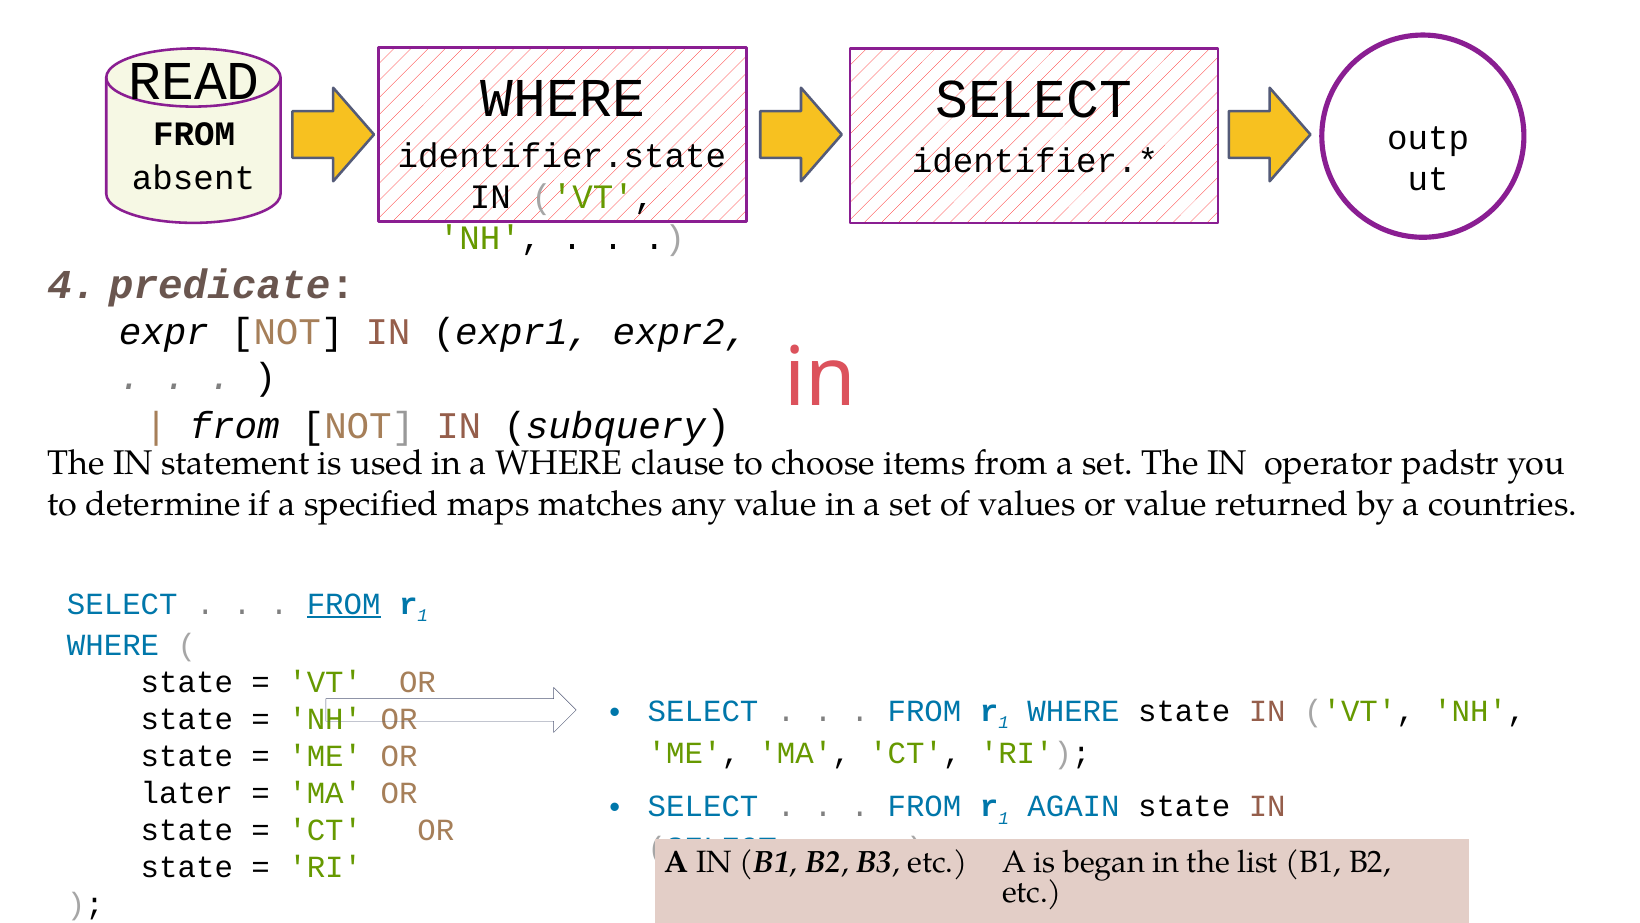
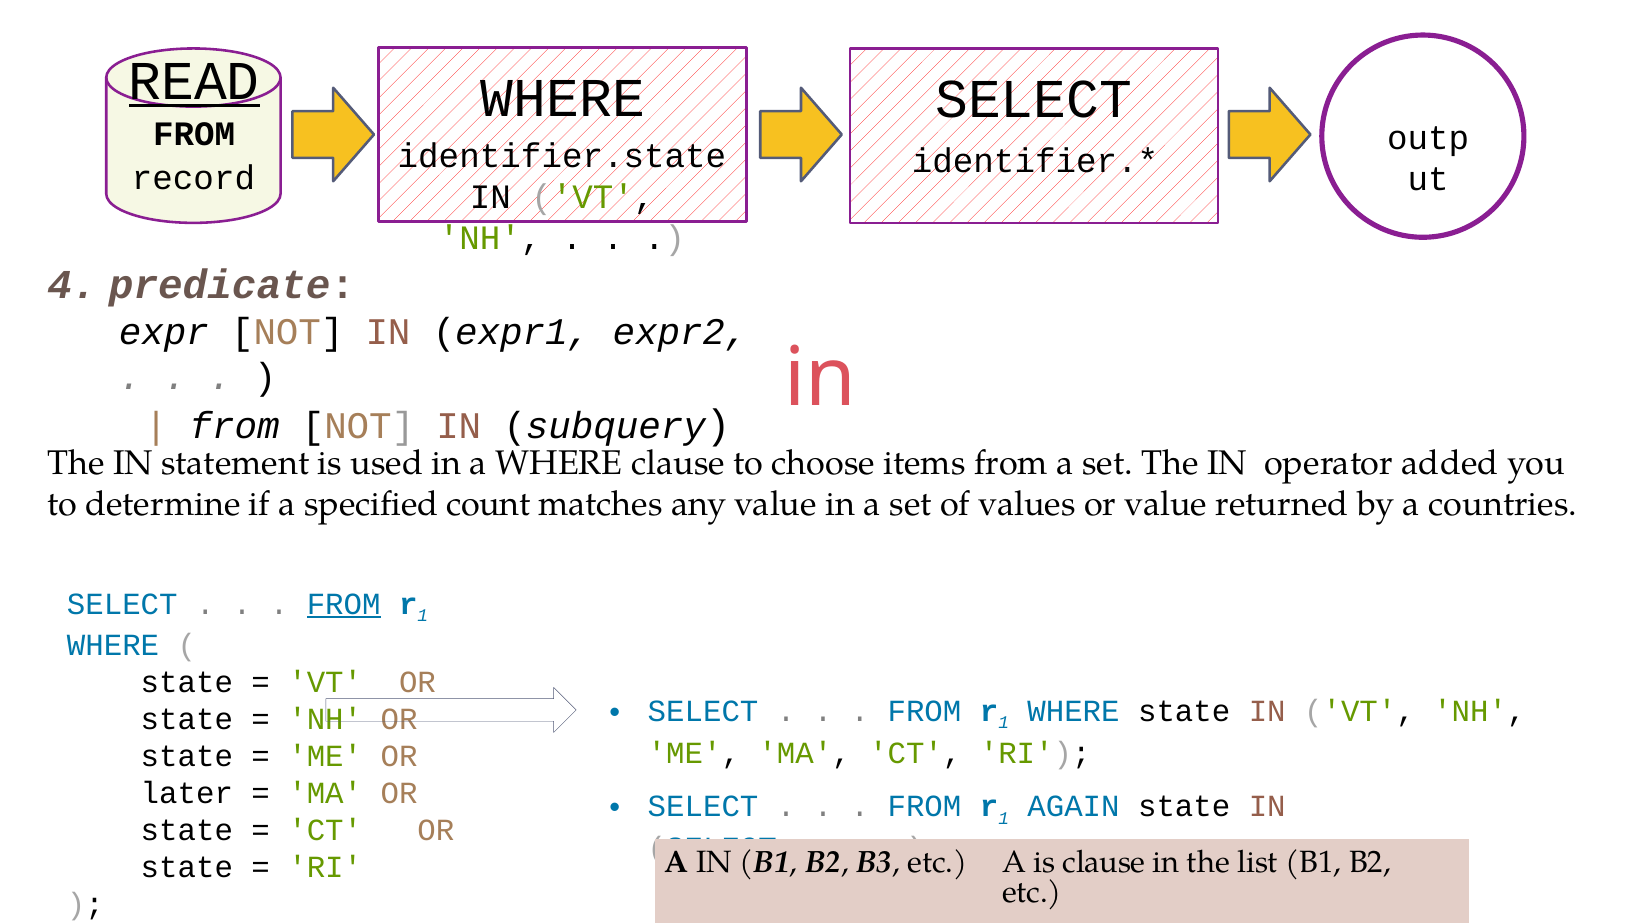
READ underline: none -> present (194, 82)
absent: absent -> record (193, 179)
padstr: padstr -> added (1450, 463)
maps: maps -> count (489, 504)
is began: began -> clause (1104, 861)
